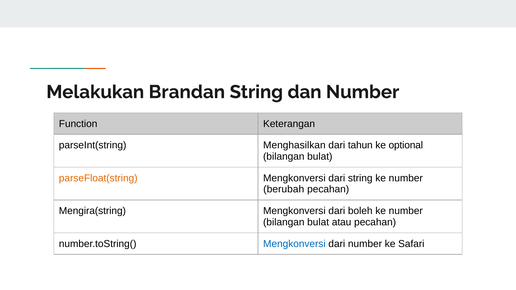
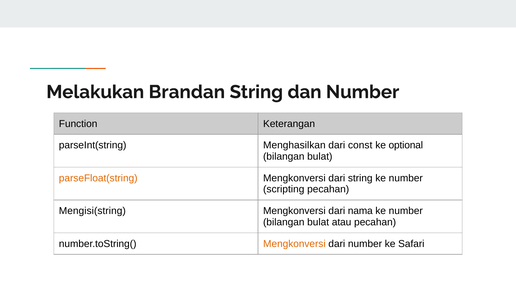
tahun: tahun -> const (360, 145)
berubah: berubah -> scripting (284, 190)
Mengira(string: Mengira(string -> Mengisi(string (92, 211)
boleh: boleh -> nama (360, 211)
Mengkonversi colour: blue -> orange (294, 244)
